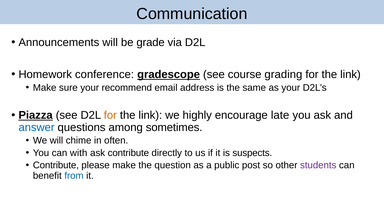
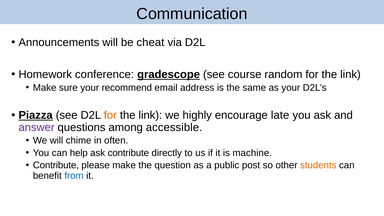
grade: grade -> cheat (150, 42)
grading: grading -> random (283, 74)
answer colour: blue -> purple (37, 127)
sometimes: sometimes -> accessible (174, 127)
with: with -> help (79, 153)
suspects: suspects -> machine (252, 153)
students colour: purple -> orange (318, 165)
